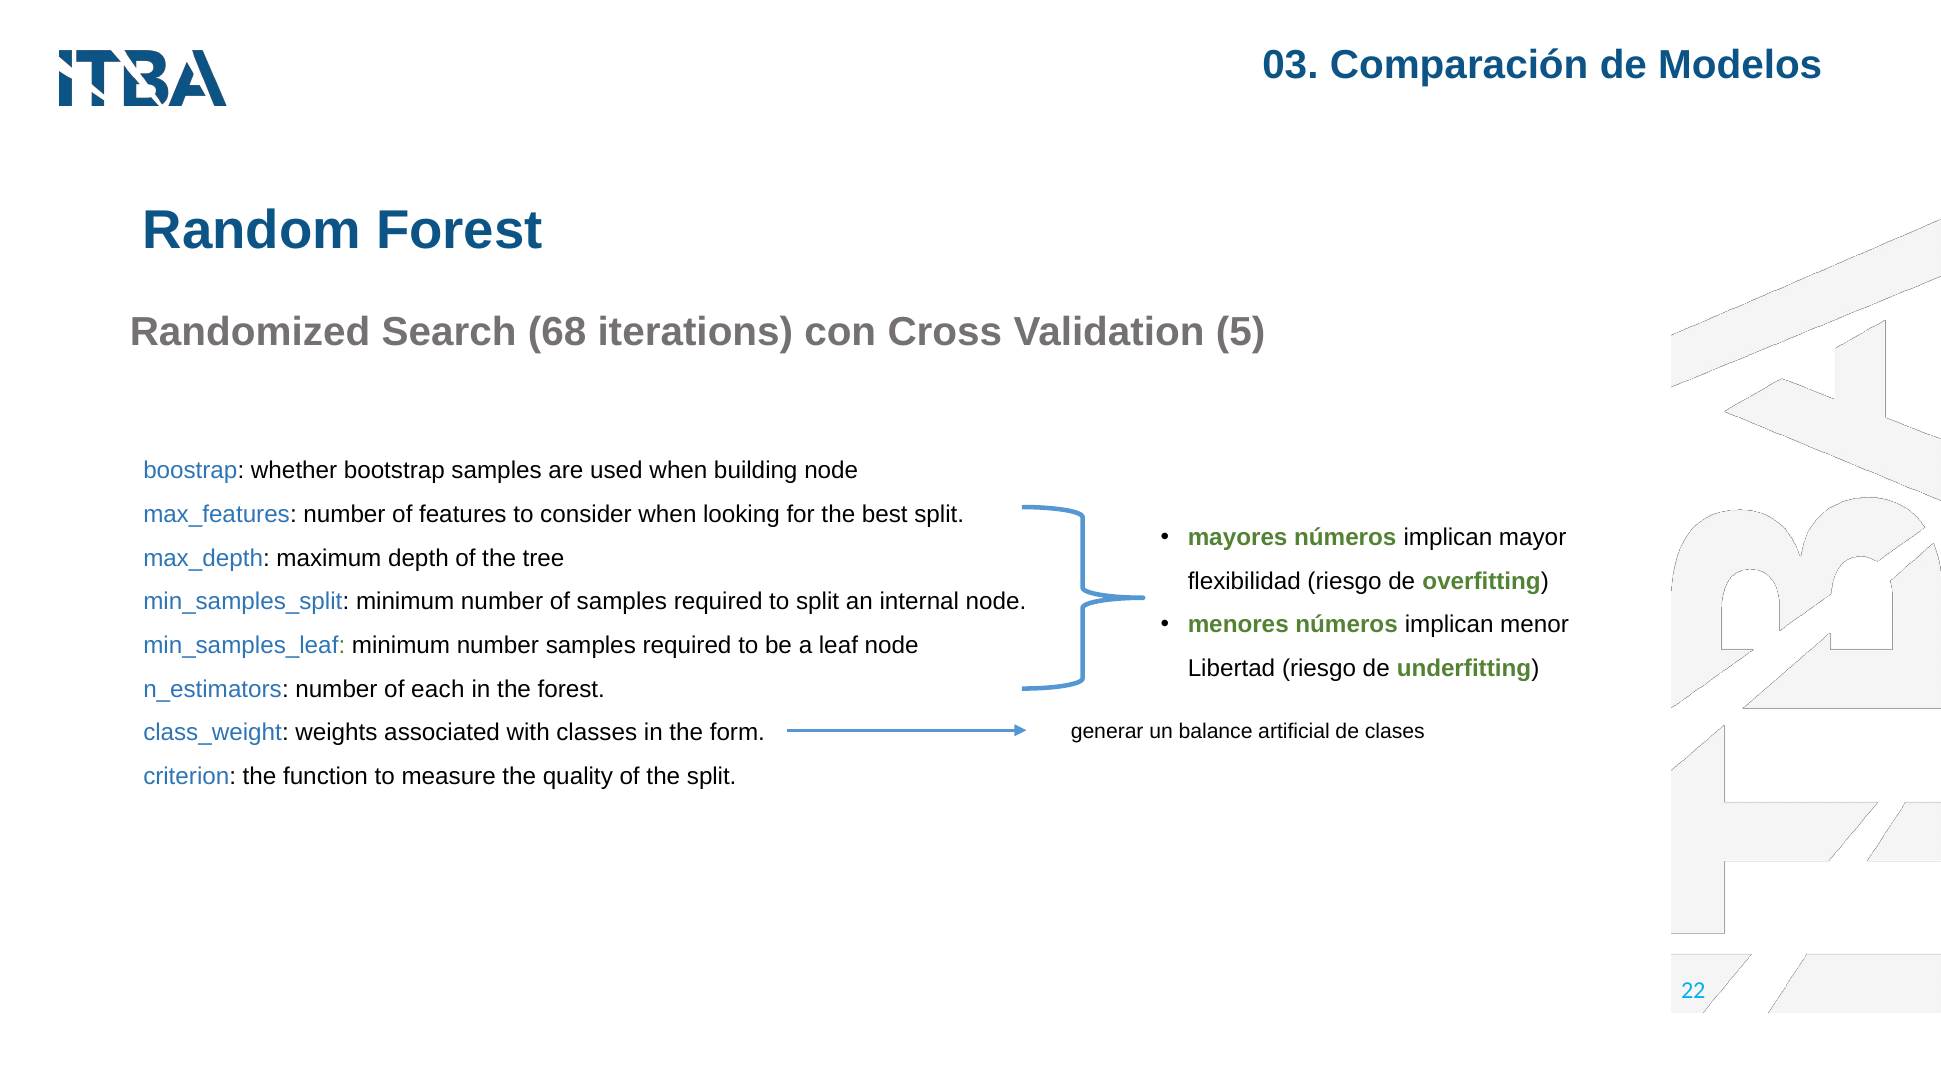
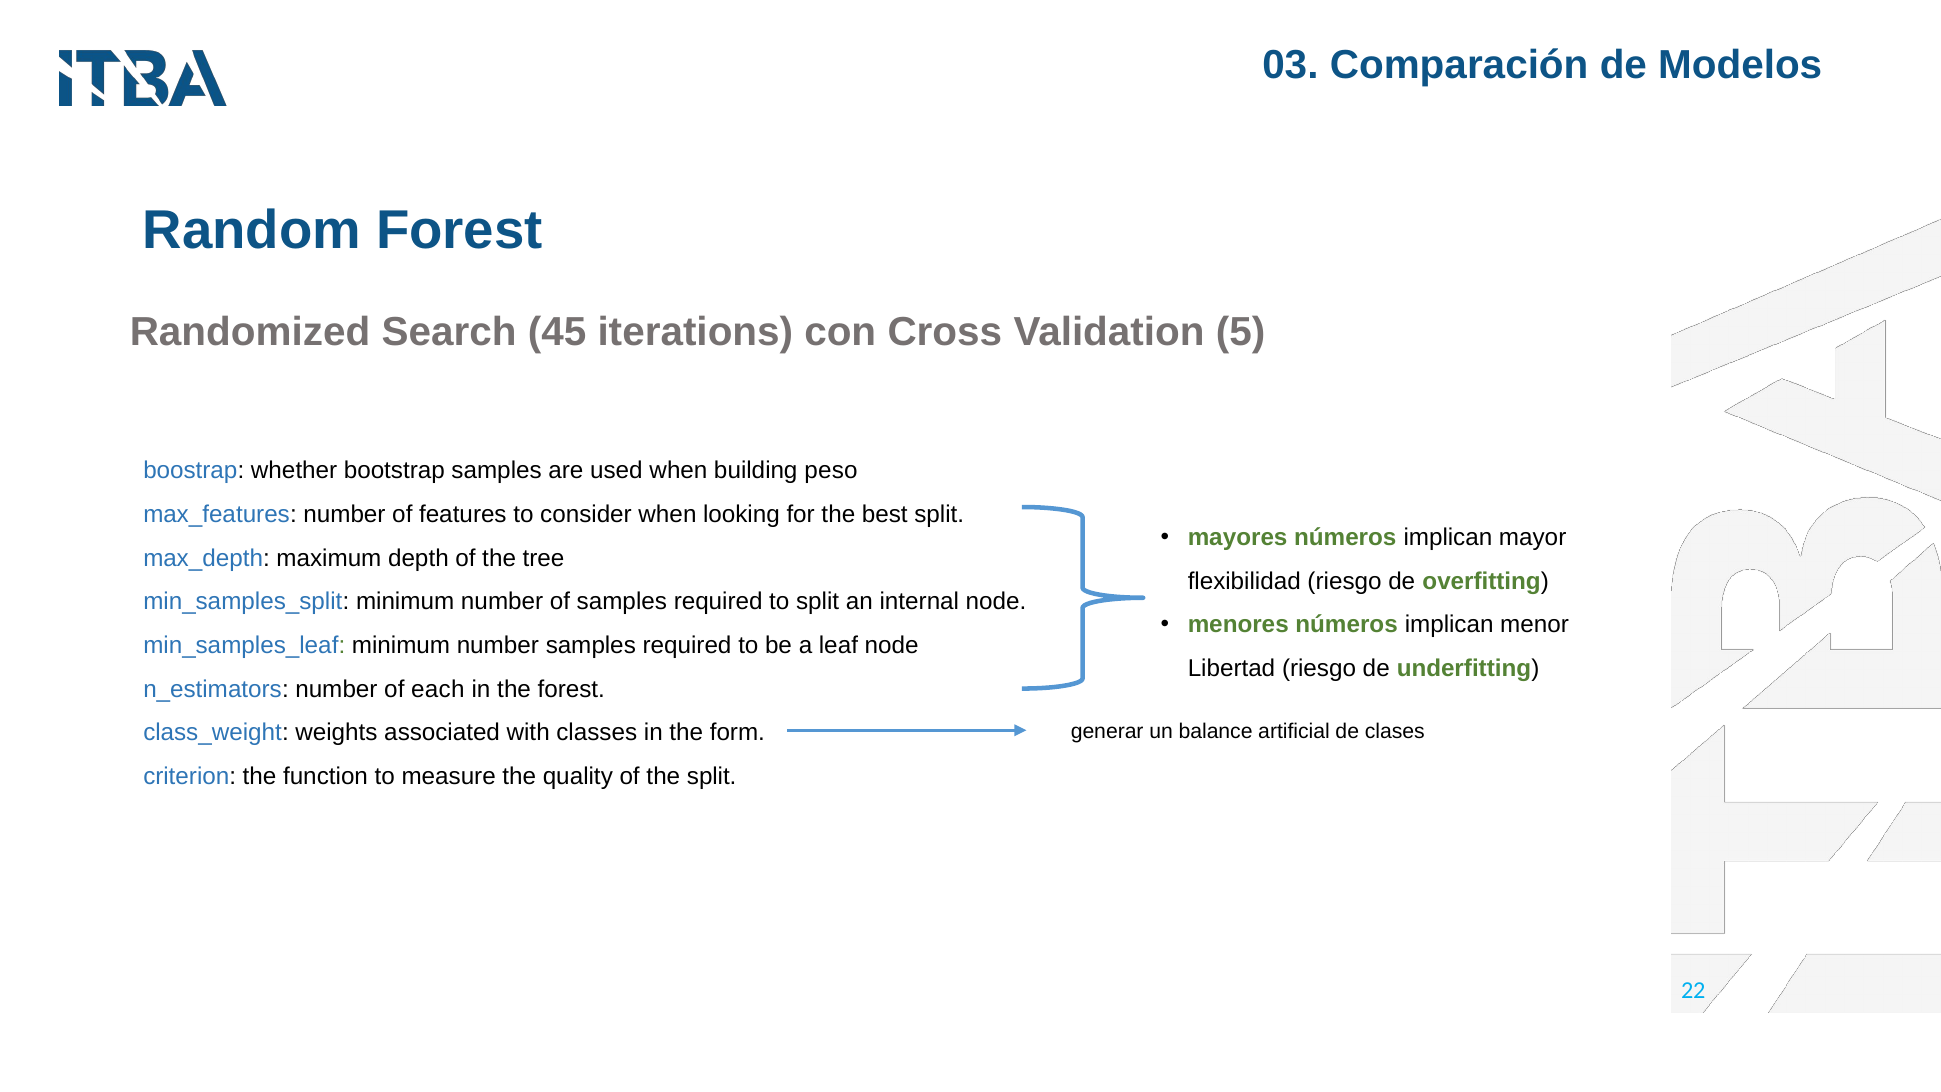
68: 68 -> 45 (557, 332)
building node: node -> peso (831, 471)
